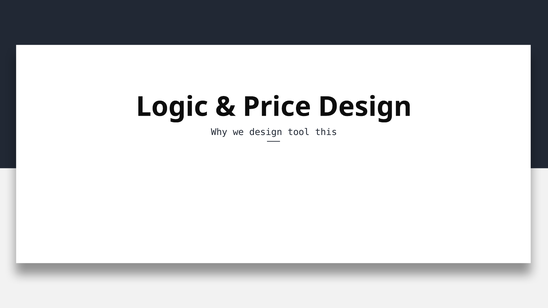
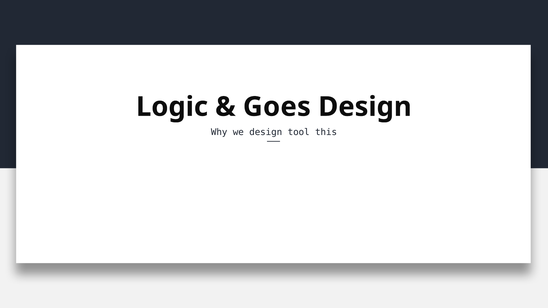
Price: Price -> Goes (277, 107)
